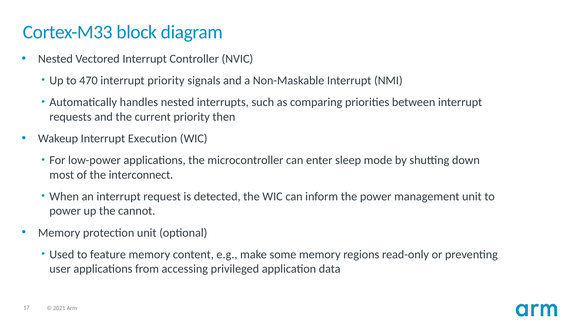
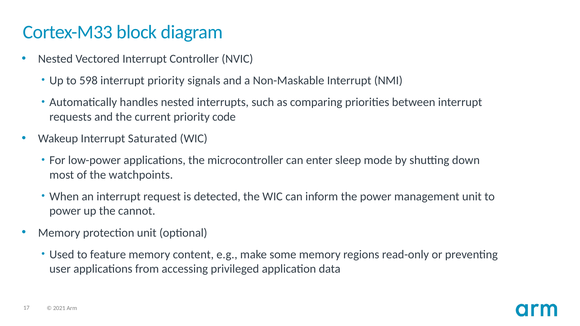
470: 470 -> 598 (88, 81)
then: then -> code (224, 117)
Execution: Execution -> Saturated (152, 139)
interconnect: interconnect -> watchpoints (141, 175)
